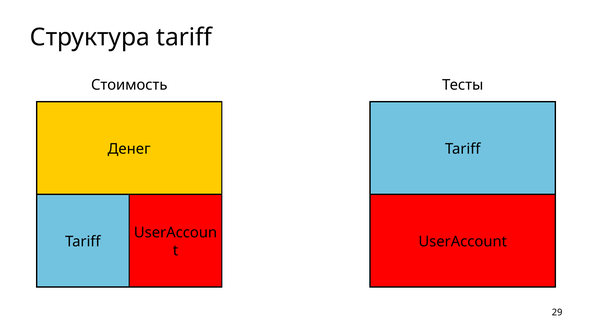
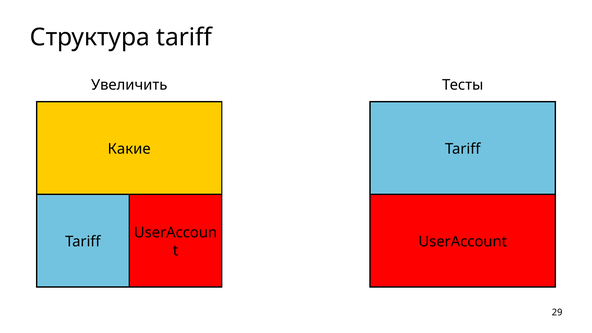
Стоимость: Стоимость -> Увеличить (129, 85)
Денег: Денег -> Какие (129, 149)
